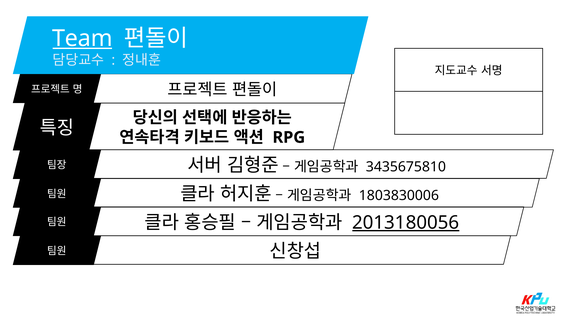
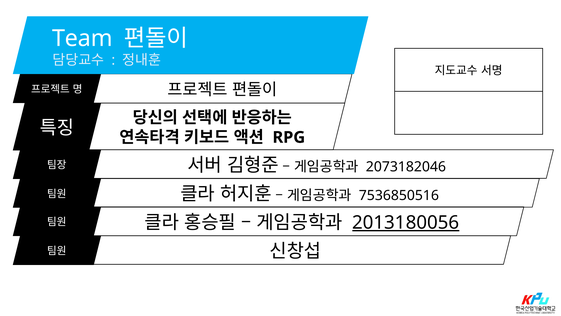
Team underline: present -> none (82, 38)
3435675810: 3435675810 -> 2073182046 (406, 167)
1803830006: 1803830006 -> 7536850516 (399, 195)
